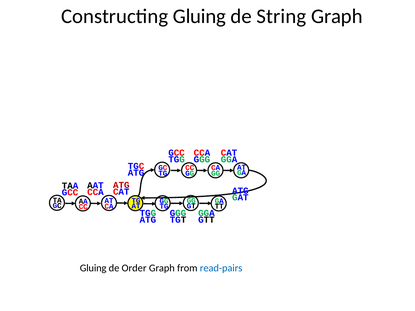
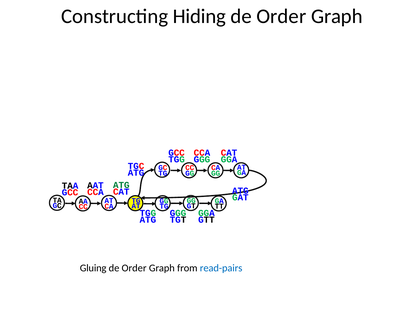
Constructing Gluing: Gluing -> Hiding (199, 16)
String: String -> Order (281, 16)
ATG colour: red -> green (121, 185)
